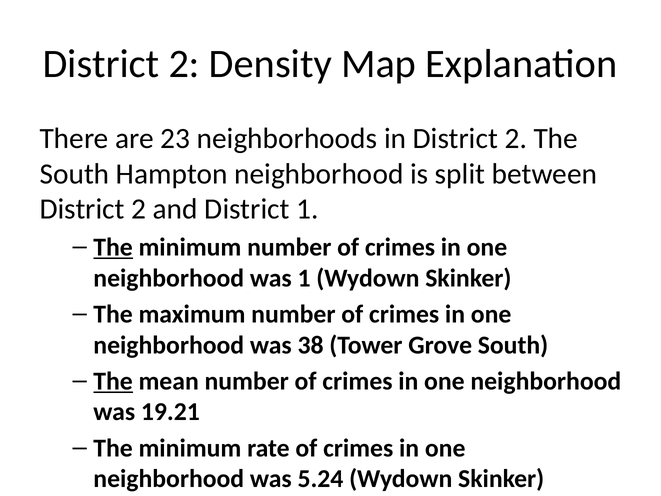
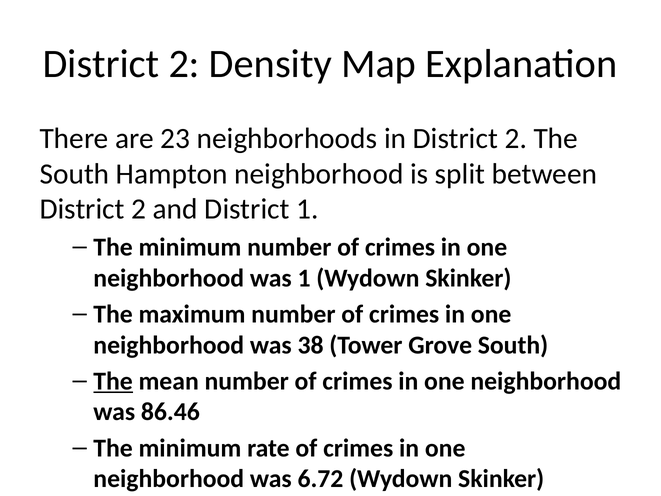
The underline: present -> none (113, 247)
19.21: 19.21 -> 86.46 (170, 412)
5.24: 5.24 -> 6.72 (320, 479)
